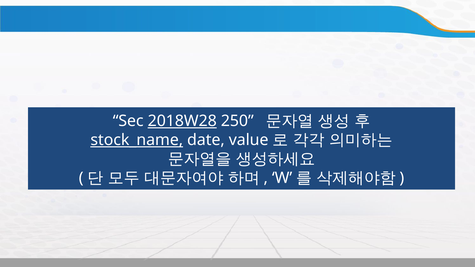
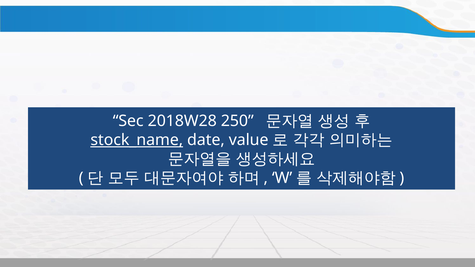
2018W28 underline: present -> none (182, 121)
